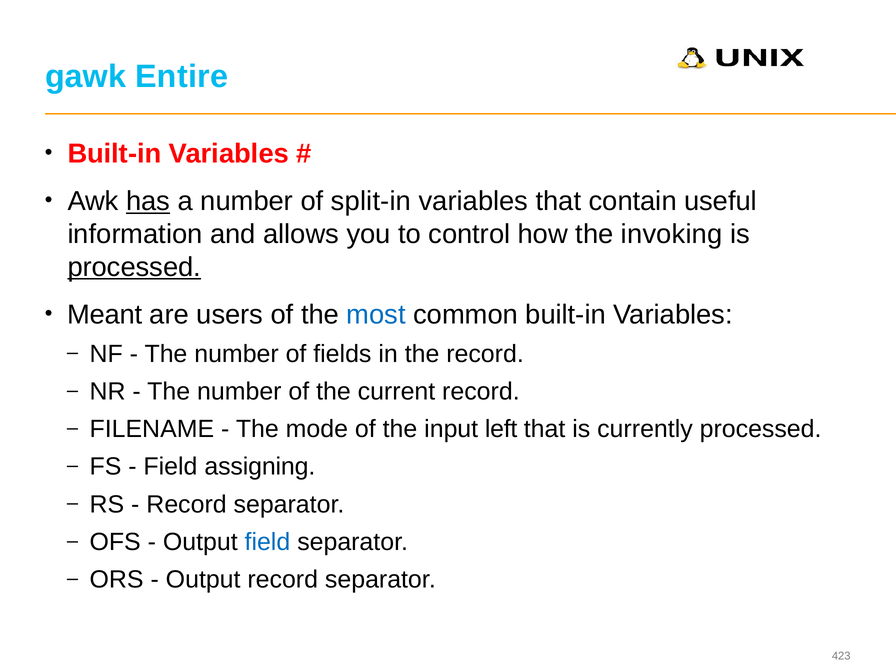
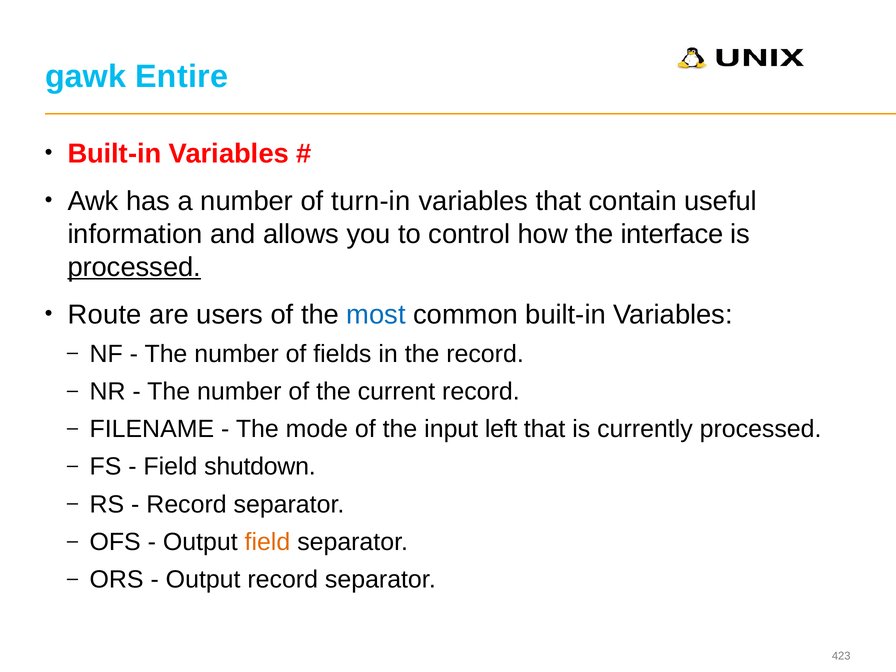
has underline: present -> none (148, 201)
split-in: split-in -> turn-in (371, 201)
invoking: invoking -> interface (672, 234)
Meant: Meant -> Route (105, 315)
assigning: assigning -> shutdown (260, 467)
field colour: blue -> orange (267, 542)
